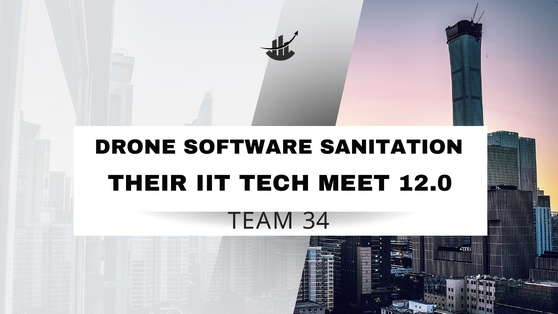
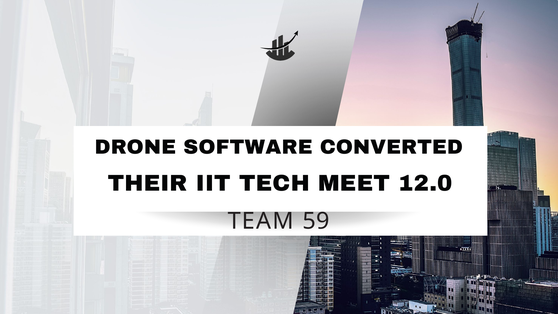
SANITATION: SANITATION -> CONVERTED (391, 147)
34: 34 -> 59 (316, 221)
